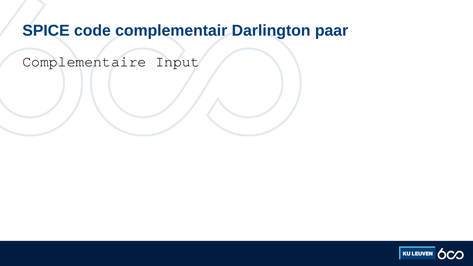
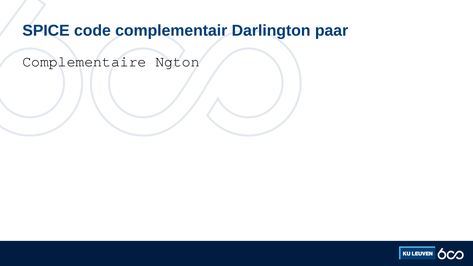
Input: Input -> Ngton (178, 62)
